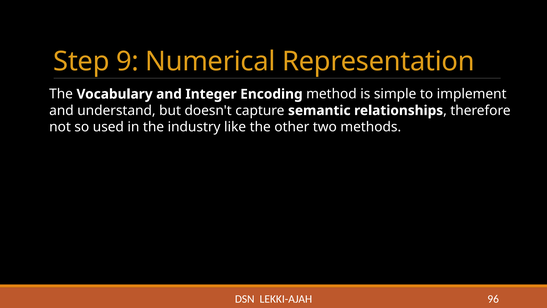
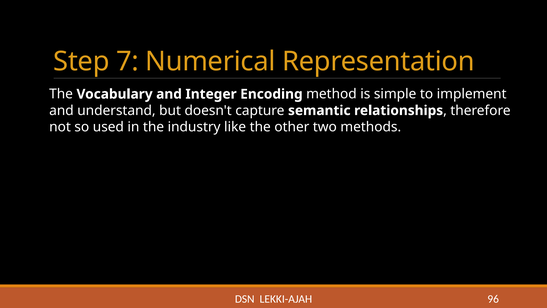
9: 9 -> 7 (128, 61)
